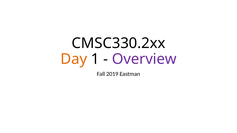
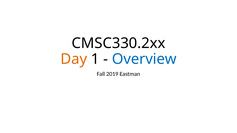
Overview colour: purple -> blue (144, 59)
